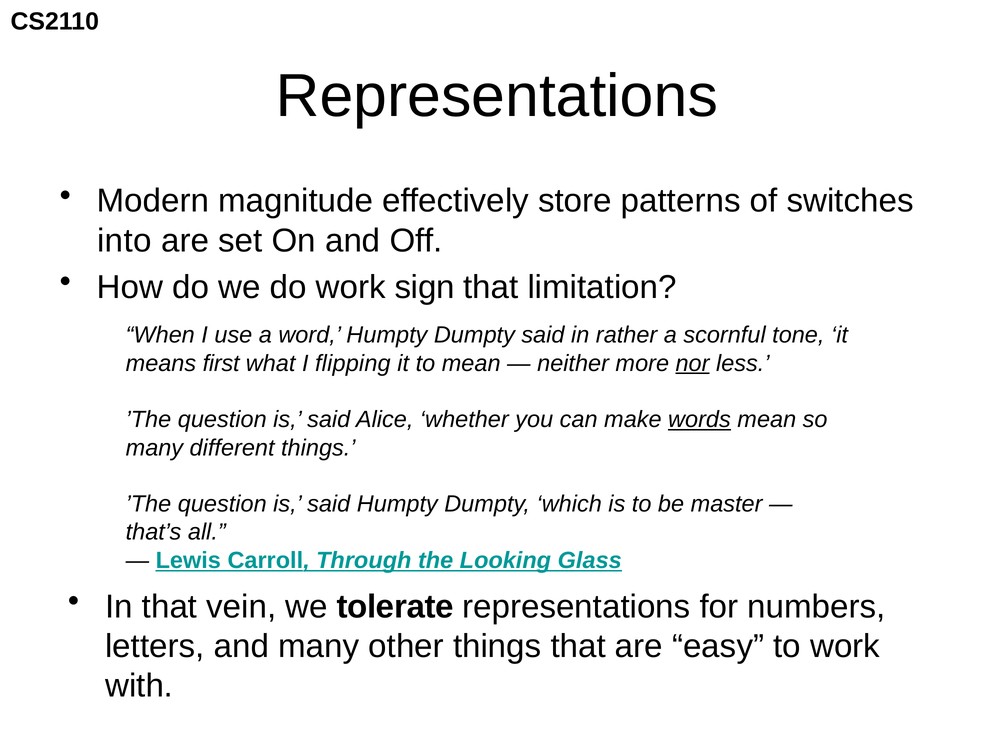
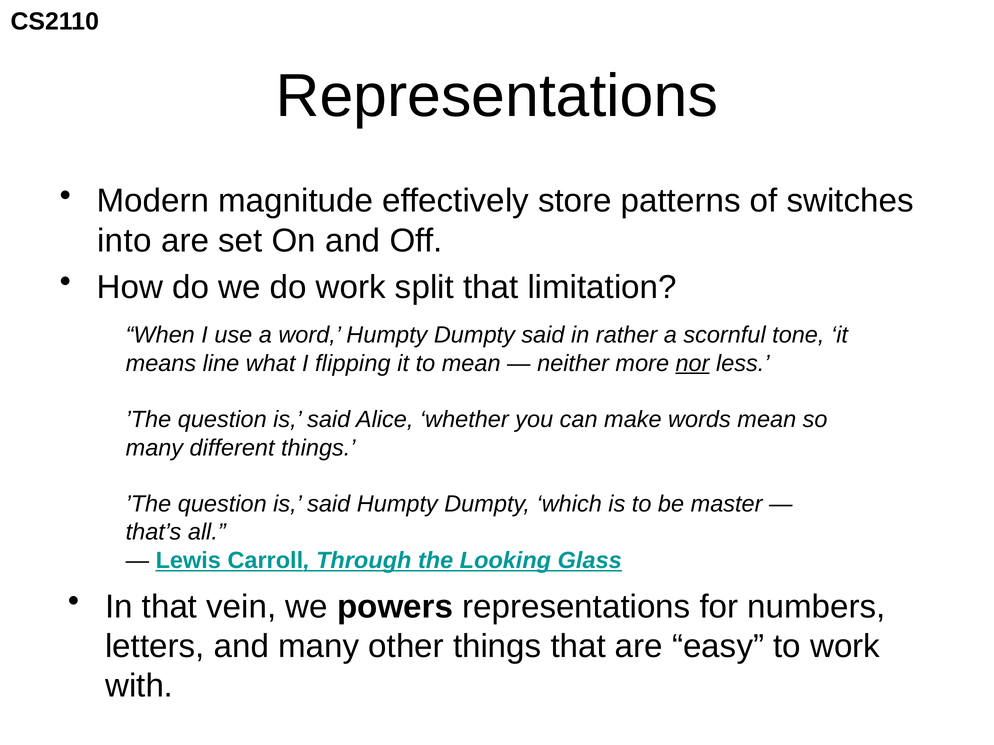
sign: sign -> split (424, 287)
first: first -> line (221, 364)
words underline: present -> none (699, 420)
tolerate: tolerate -> powers (395, 607)
